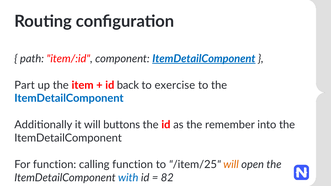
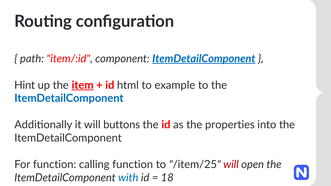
Part: Part -> Hint (25, 85)
item underline: none -> present (83, 85)
back: back -> html (128, 85)
exercise: exercise -> example (175, 85)
remember: remember -> properties (230, 125)
will colour: orange -> red (231, 165)
82: 82 -> 18 (167, 178)
